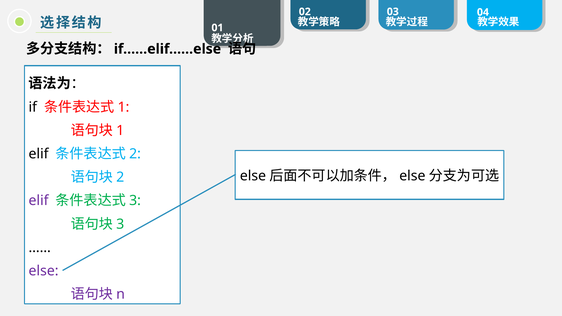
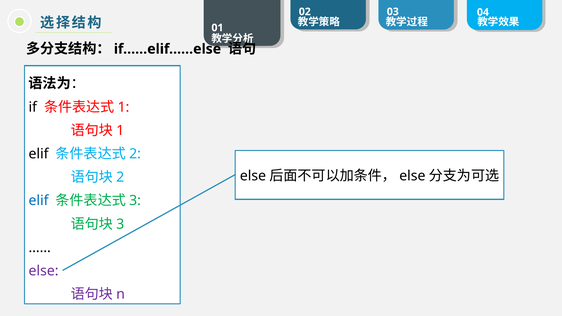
elif colour: purple -> blue (39, 201)
